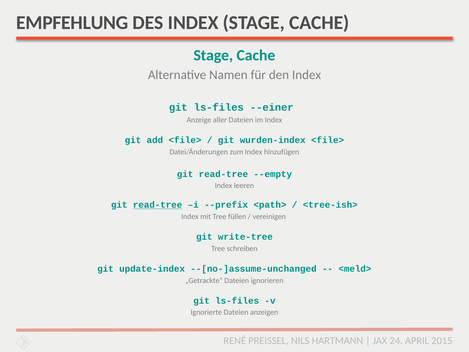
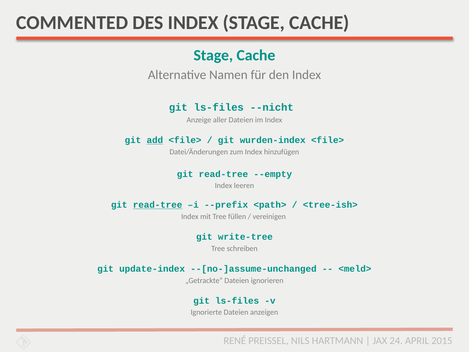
EMPFEHLUNG: EMPFEHLUNG -> COMMENTED (72, 23)
--einer: --einer -> --nicht (272, 107)
add underline: none -> present (155, 140)
